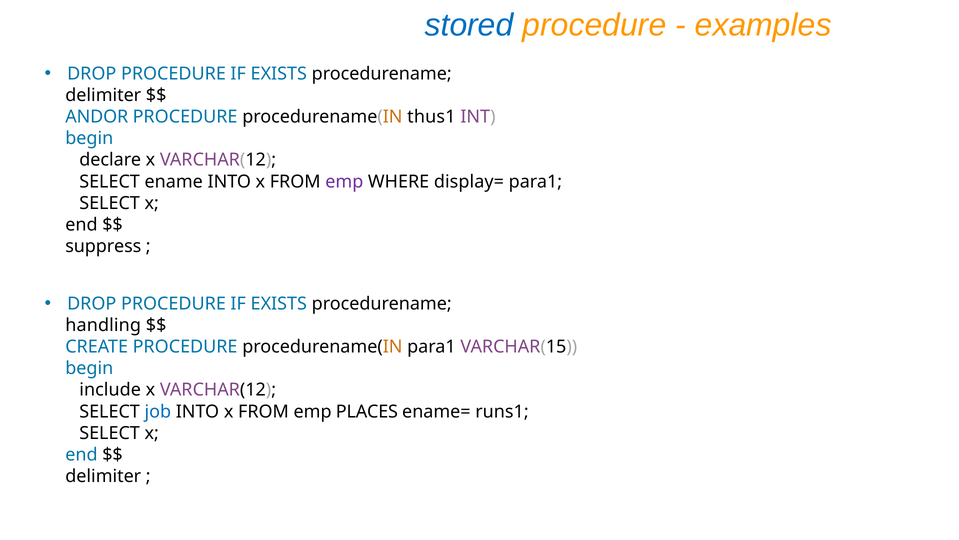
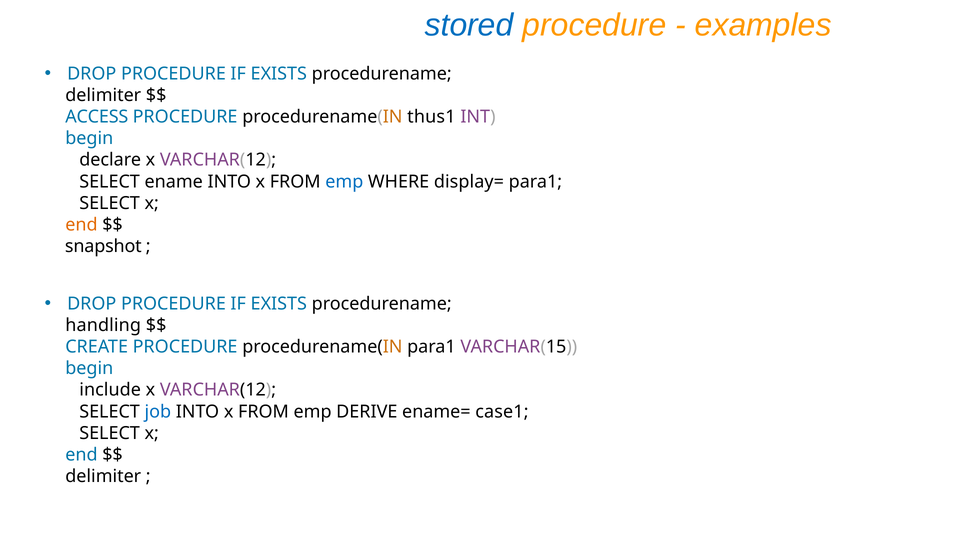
ANDOR: ANDOR -> ACCESS (97, 117)
emp colour: purple -> blue (344, 181)
end colour: black -> orange (81, 225)
suppress: suppress -> snapshot (103, 246)
PLACES: PLACES -> DERIVE (367, 411)
runs1: runs1 -> case1 (502, 411)
